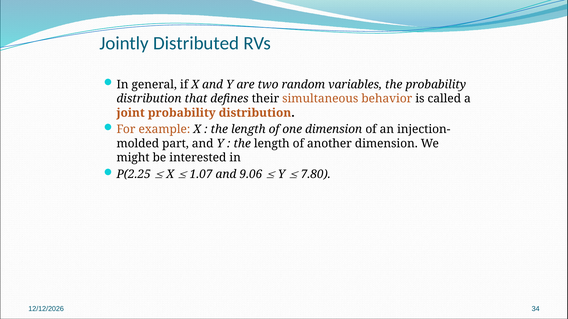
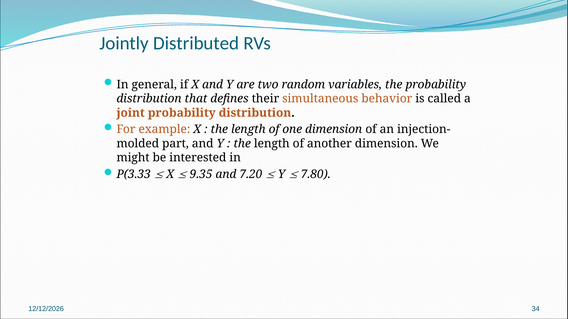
P(2.25: P(2.25 -> P(3.33 (134, 175)
1.07: 1.07 -> 9.35 (201, 175)
9.06: 9.06 -> 7.20 (251, 175)
